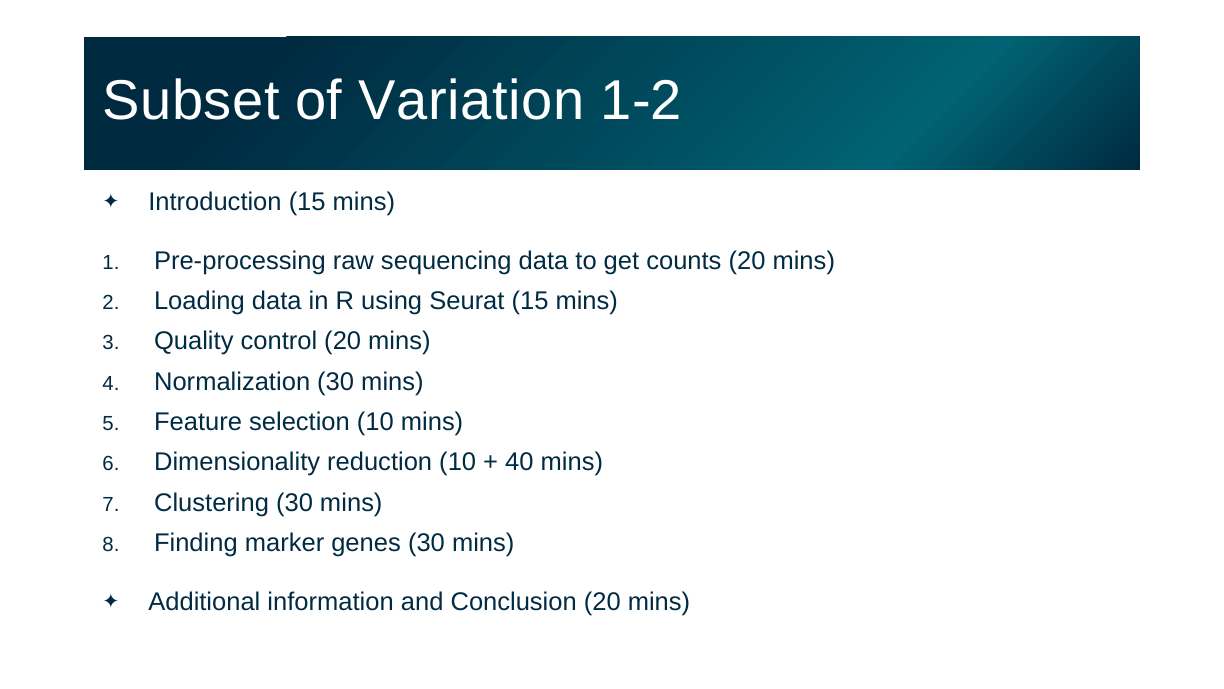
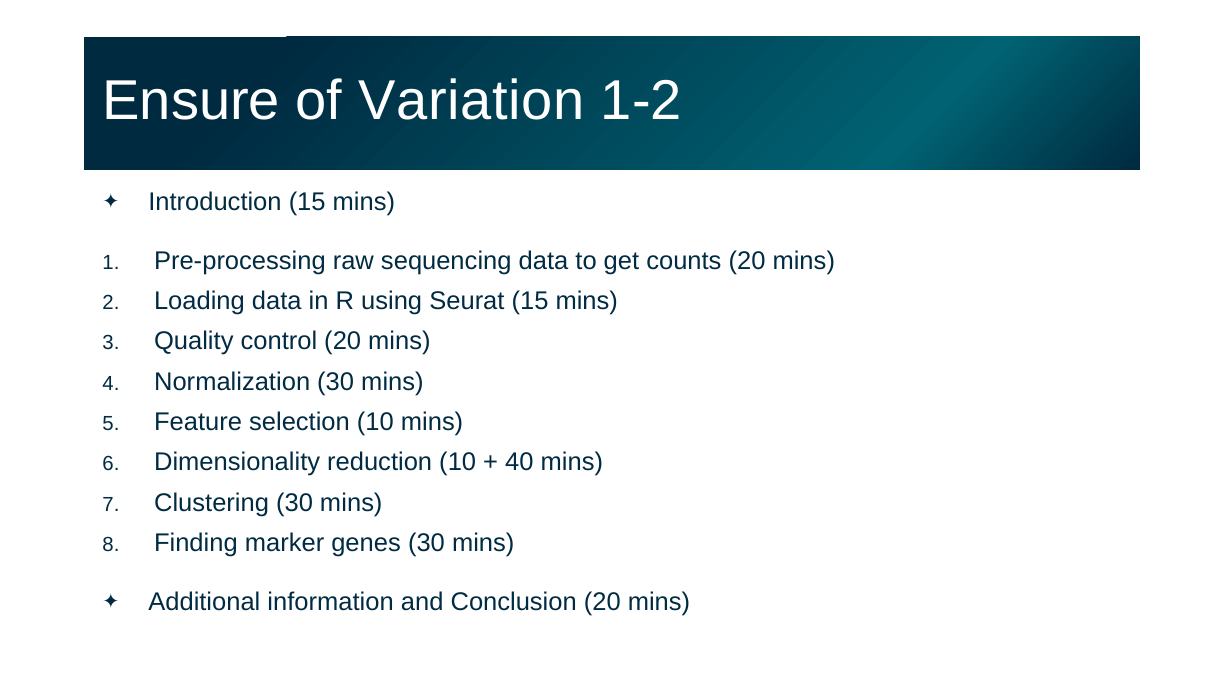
Subset: Subset -> Ensure (191, 101)
